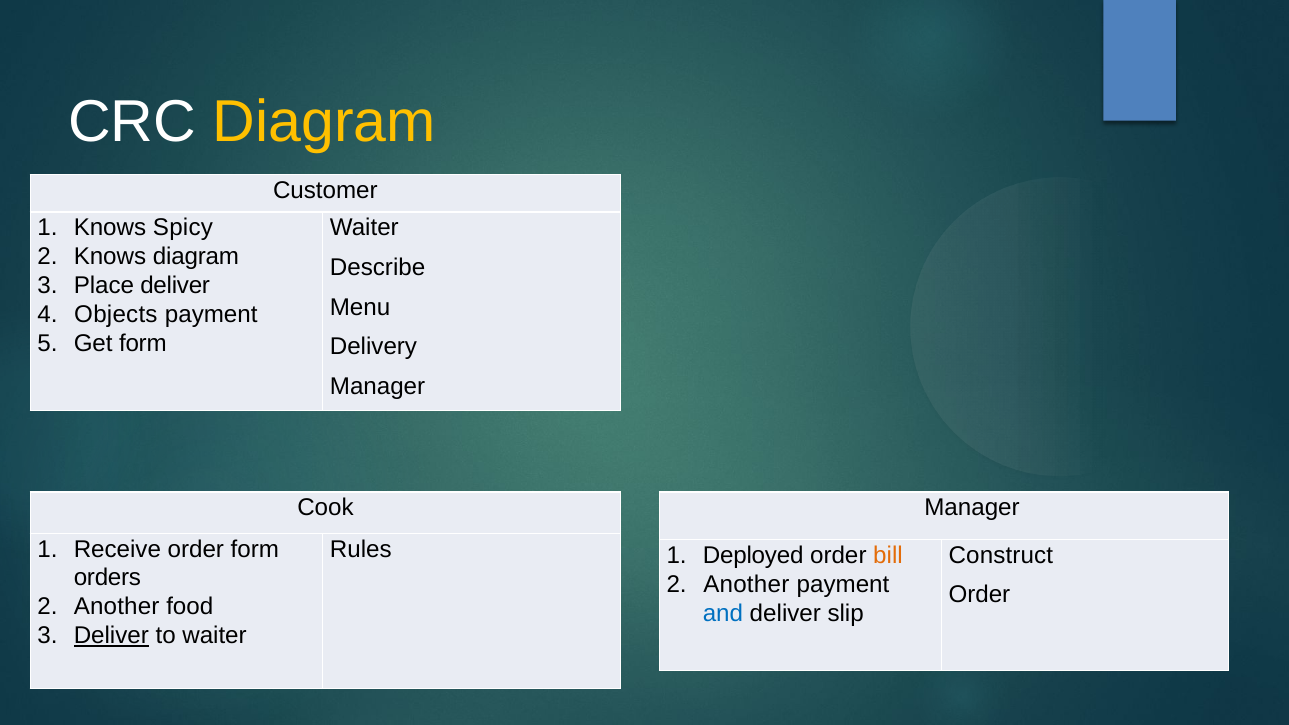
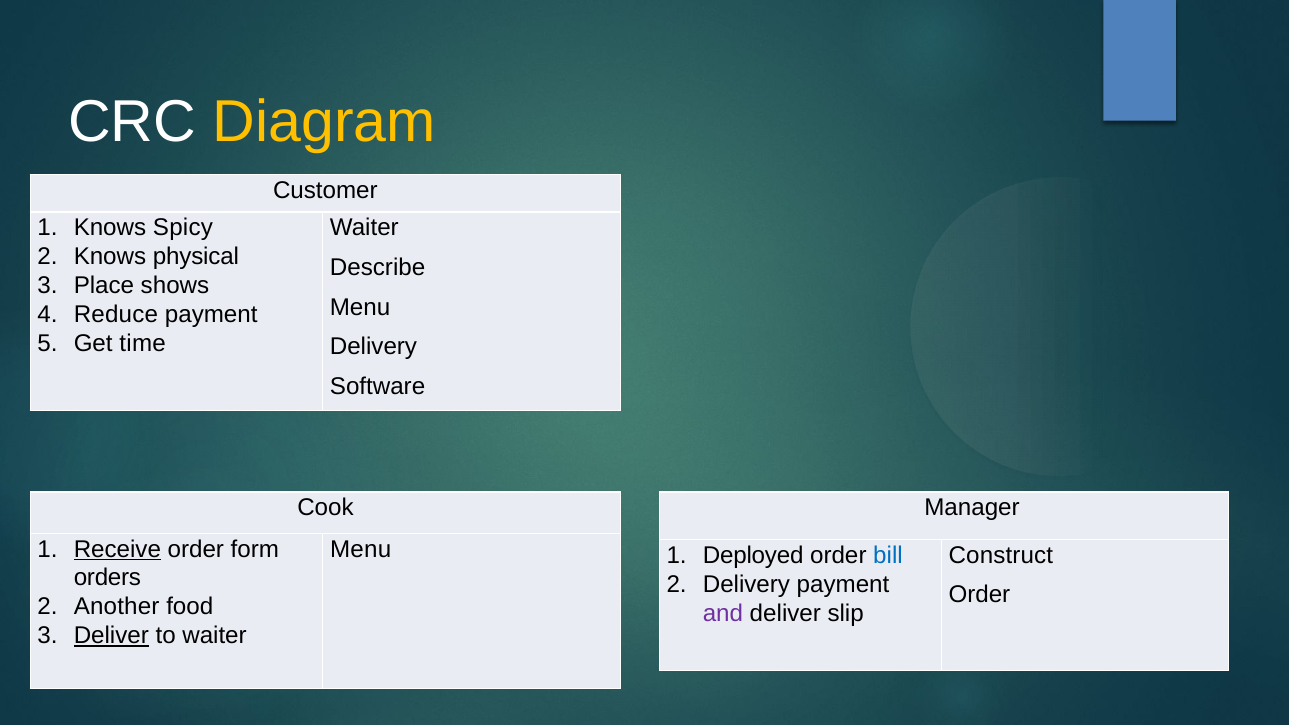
Knows diagram: diagram -> physical (196, 257)
Place deliver: deliver -> shows (175, 286)
Objects: Objects -> Reduce (116, 315)
Get form: form -> time (143, 344)
Manager: Manager -> Software (378, 387)
Receive underline: none -> present (117, 549)
Rules: Rules -> Menu (361, 549)
bill colour: orange -> blue (888, 555)
Another: Another -> Delivery (746, 584)
and colour: blue -> purple (723, 613)
